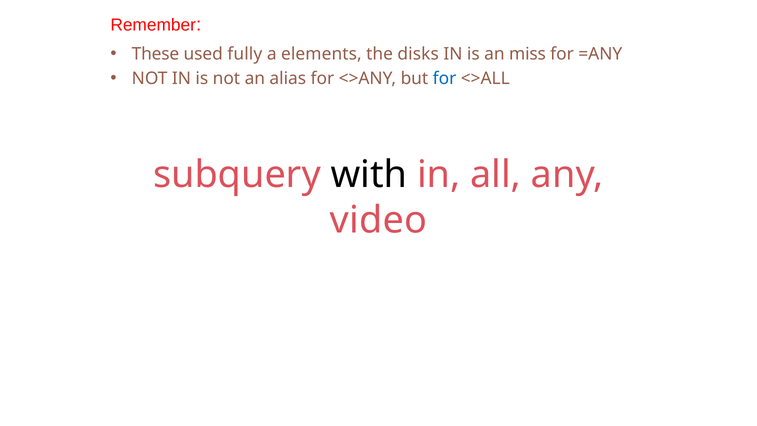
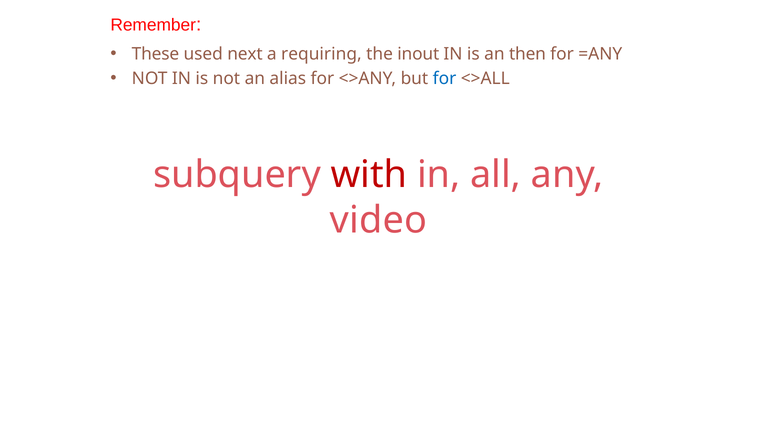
fully: fully -> next (245, 54)
elements: elements -> requiring (321, 54)
disks: disks -> inout (418, 54)
miss: miss -> then (527, 54)
with colour: black -> red (369, 175)
